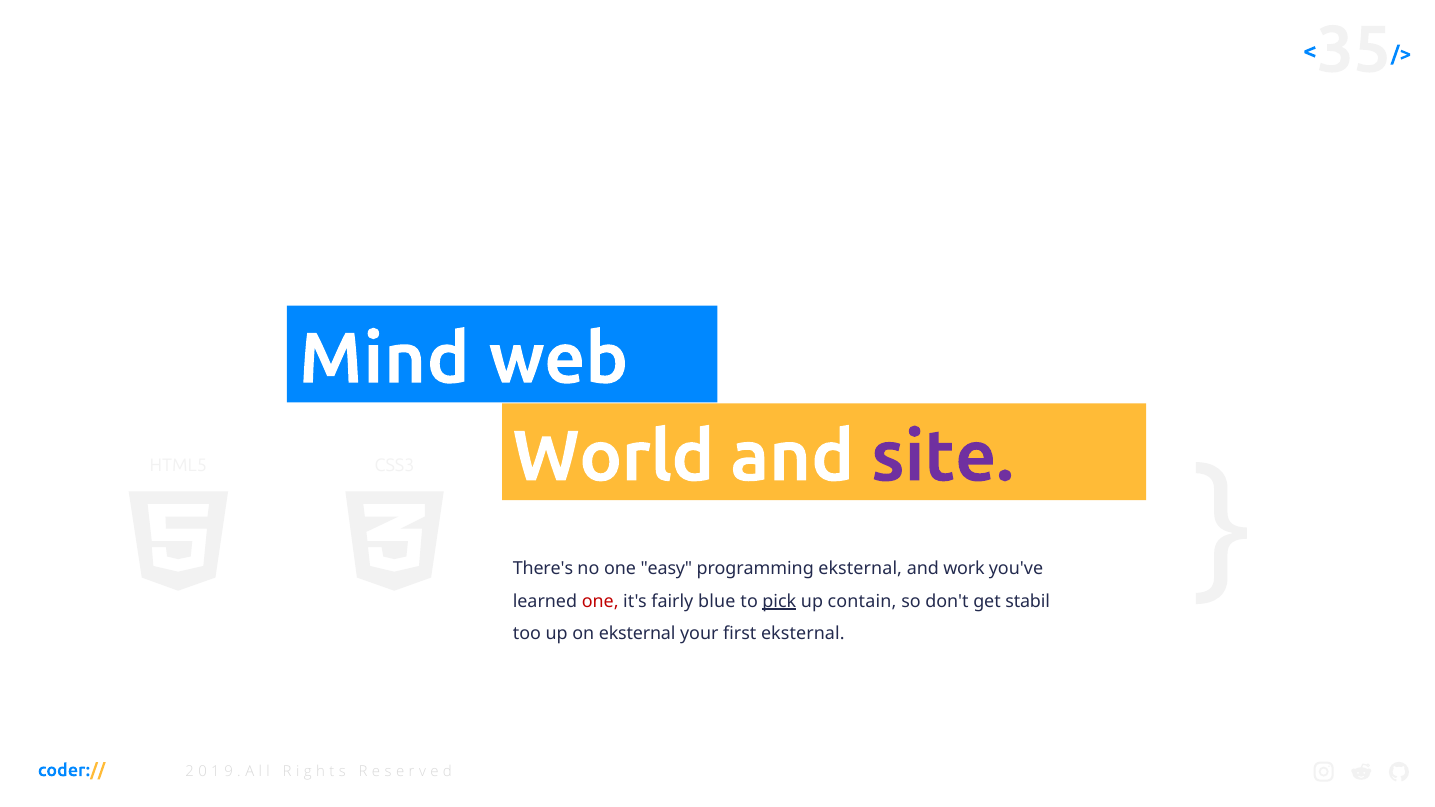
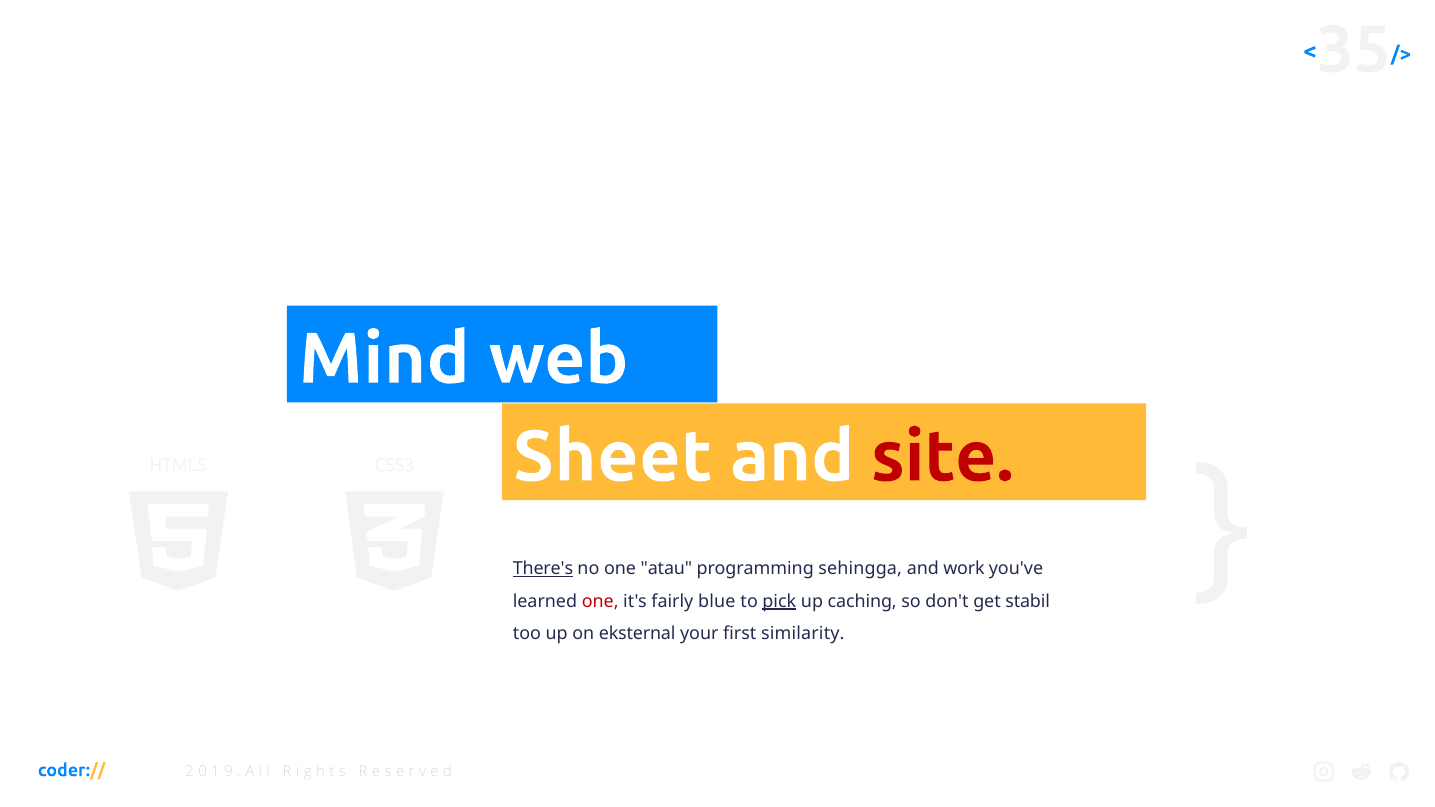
World: World -> Sheet (613, 457)
site colour: purple -> red (942, 457)
There's underline: none -> present (543, 569)
easy: easy -> atau (666, 569)
programming eksternal: eksternal -> sehingga (860, 569)
contain: contain -> caching (862, 601)
first eksternal: eksternal -> similarity (803, 634)
